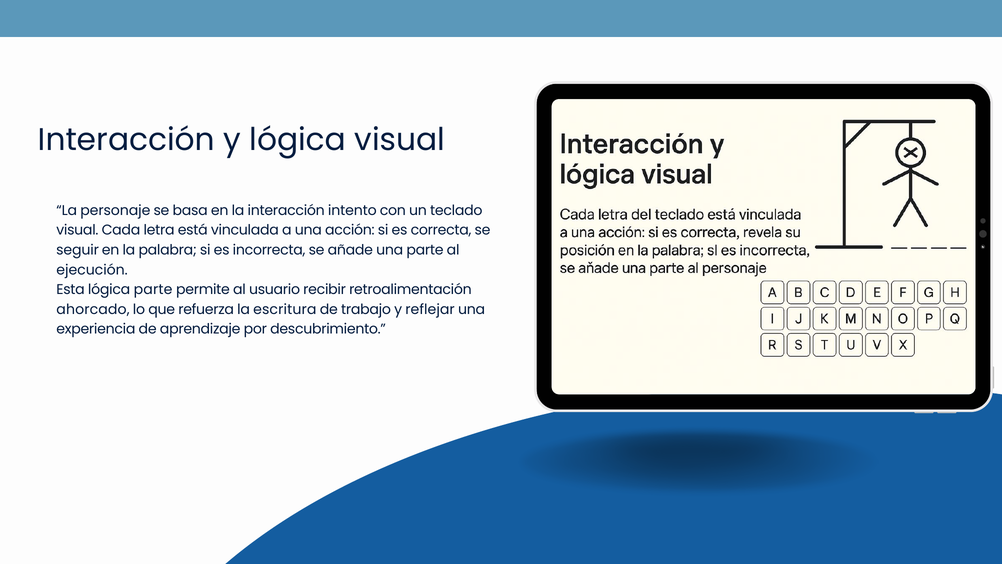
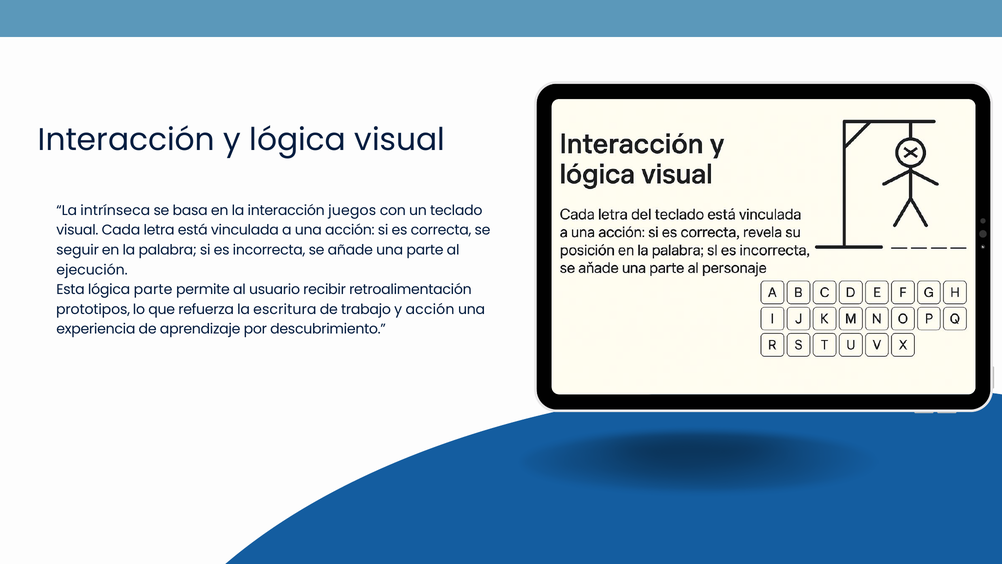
personaje: personaje -> intrínseca (115, 210)
intento: intento -> juegos (352, 210)
ahorcado: ahorcado -> prototipos (93, 309)
y reflejar: reflejar -> acción (430, 309)
